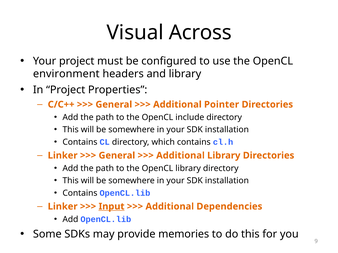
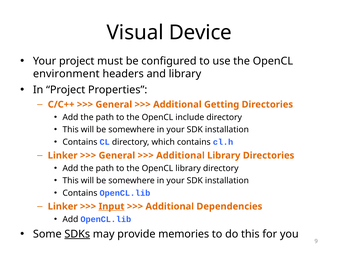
Across: Across -> Device (200, 33)
Pointer: Pointer -> Getting (222, 105)
SDKs underline: none -> present (77, 234)
